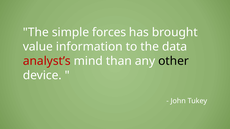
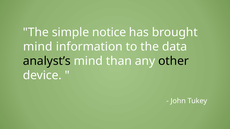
forces: forces -> notice (109, 32)
value: value -> mind (38, 47)
analyst’s colour: red -> black (47, 61)
